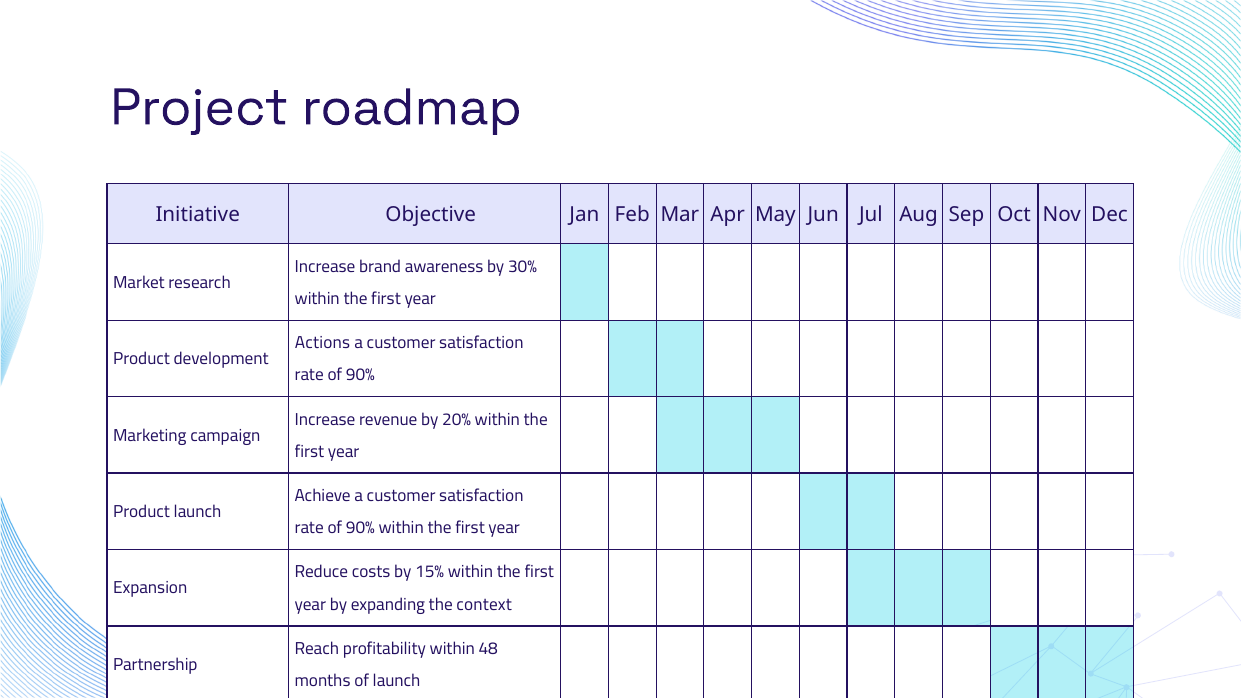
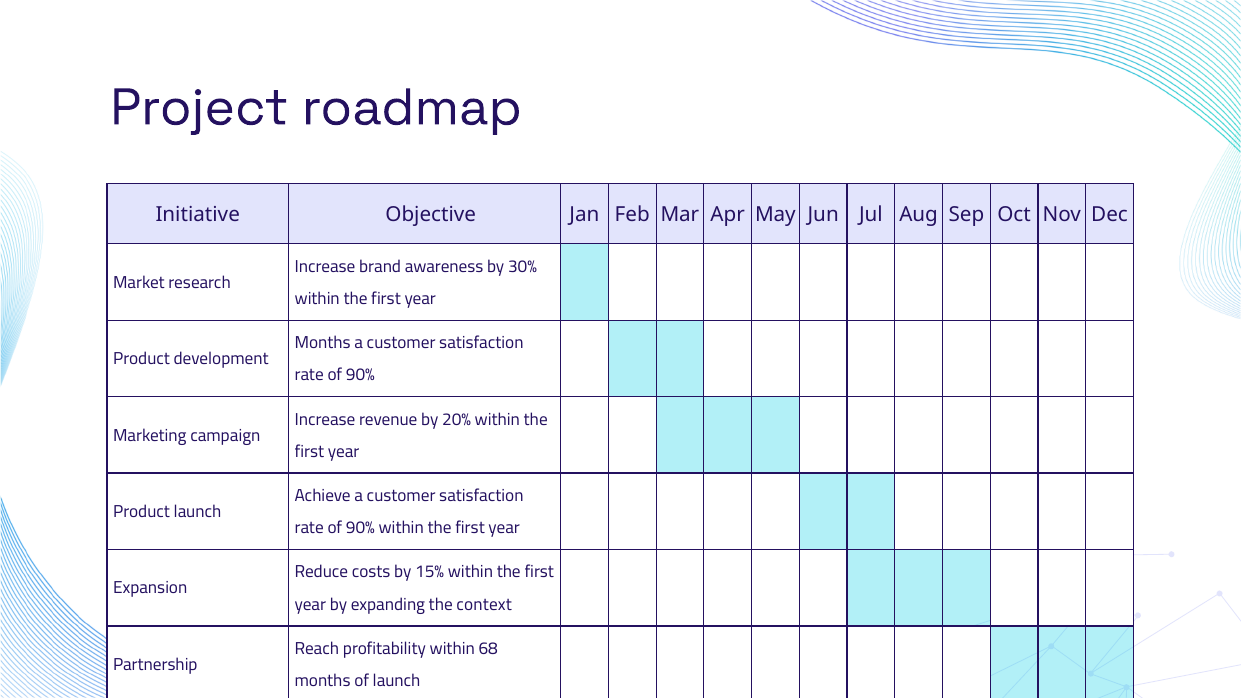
Actions: Actions -> Months (323, 343)
48: 48 -> 68 (488, 649)
